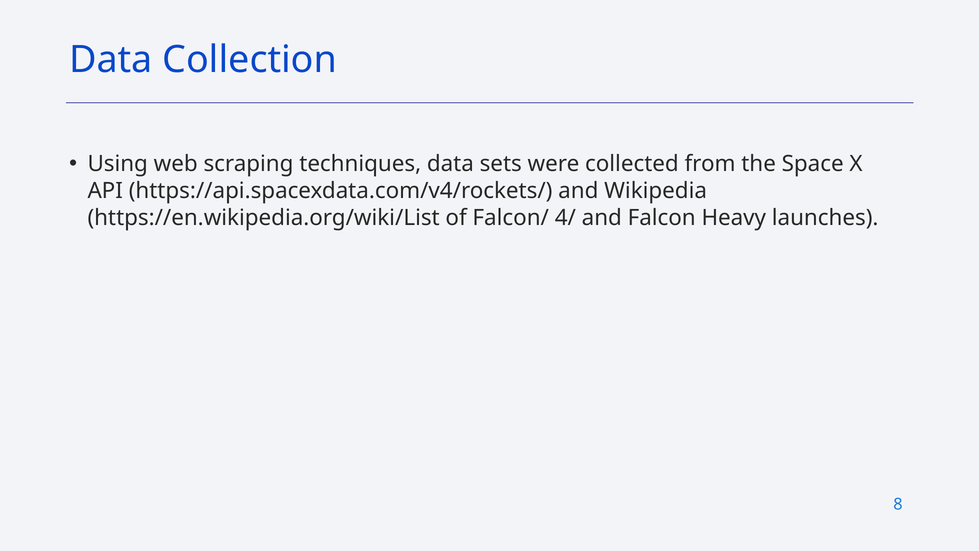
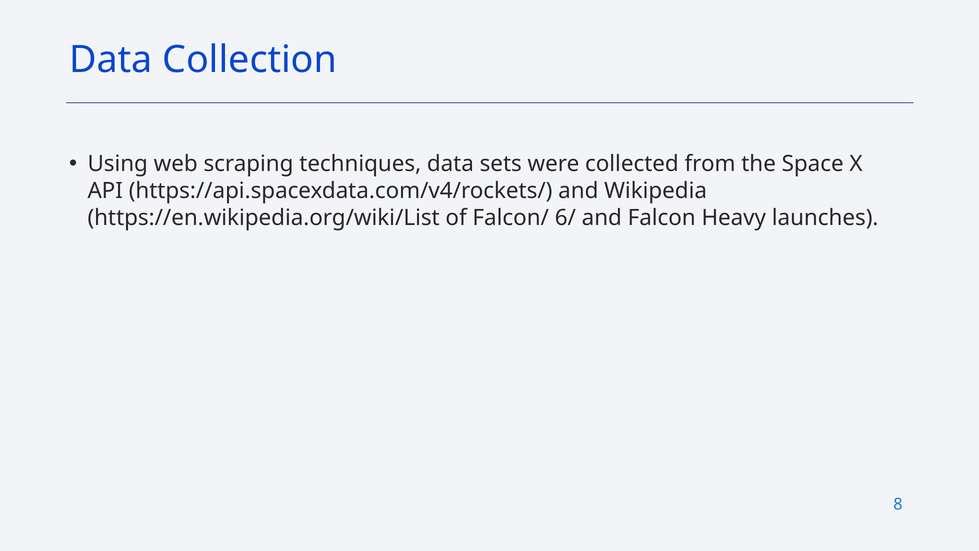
4/: 4/ -> 6/ (565, 218)
